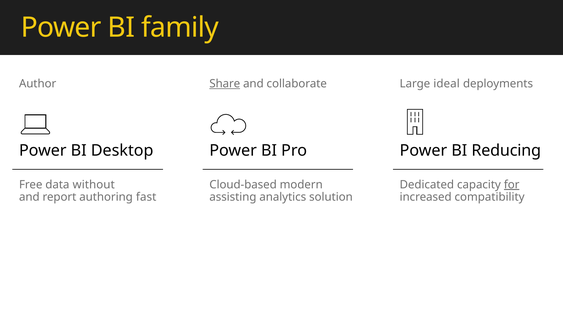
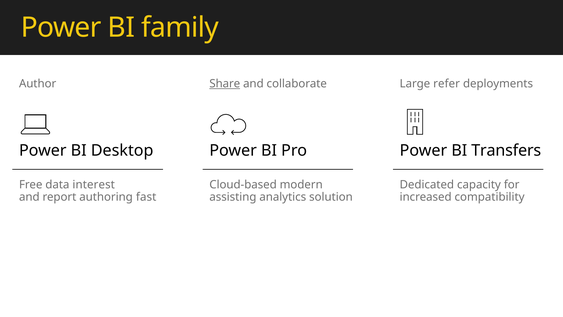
ideal: ideal -> refer (447, 84)
Reducing: Reducing -> Transfers (506, 150)
without: without -> interest (94, 184)
for underline: present -> none (512, 184)
